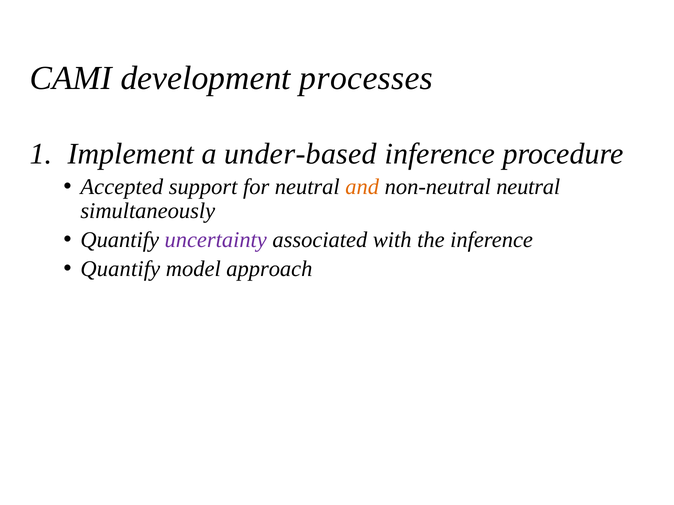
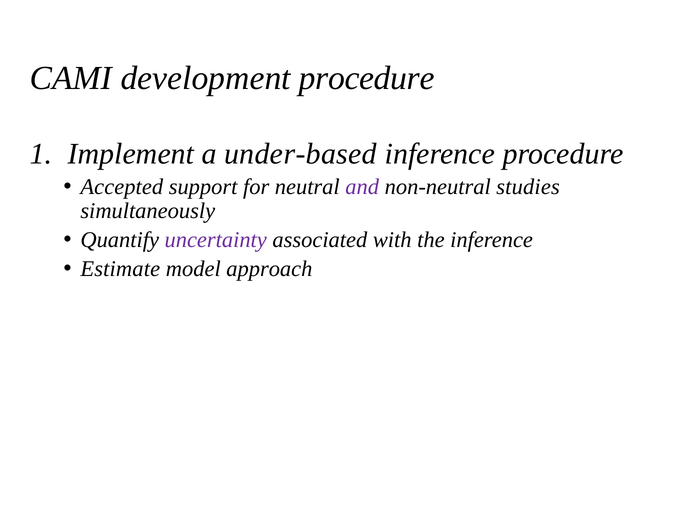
development processes: processes -> procedure (367, 78)
and colour: orange -> purple (362, 187)
non-neutral neutral: neutral -> studies (528, 187)
Quantify: Quantify -> Estimate (120, 269)
